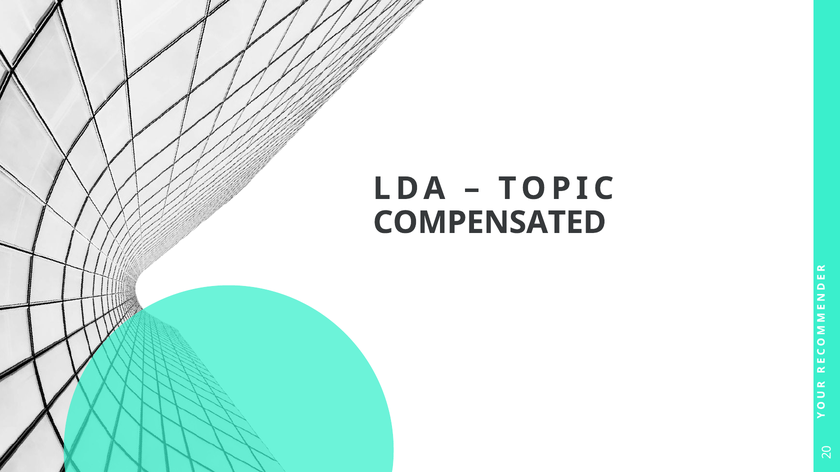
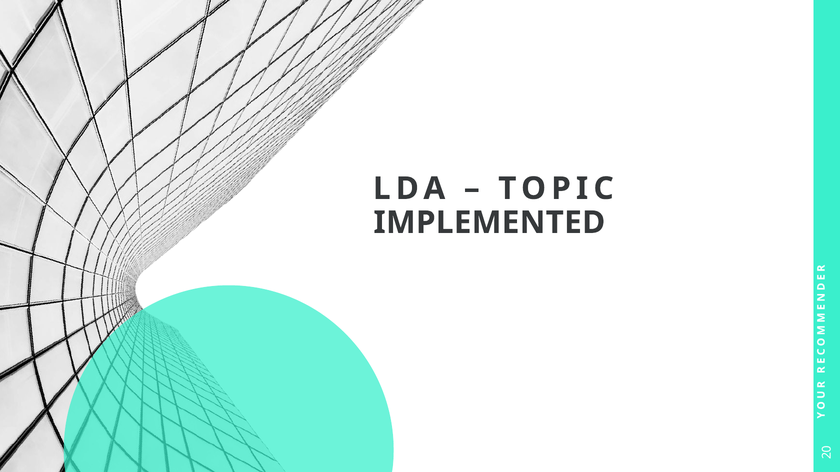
COMPENSATED: COMPENSATED -> IMPLEMENTED (489, 223)
